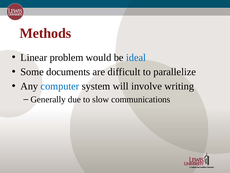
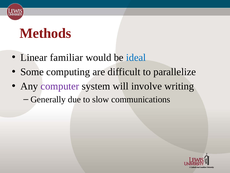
problem: problem -> familiar (66, 57)
documents: documents -> computing (68, 72)
computer colour: blue -> purple (60, 86)
